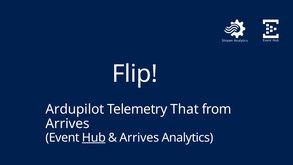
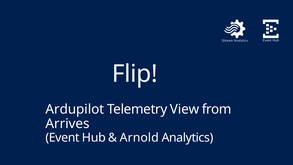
That: That -> View (185, 109)
Hub underline: present -> none (94, 137)
Arrives: Arrives -> Arnold (139, 137)
